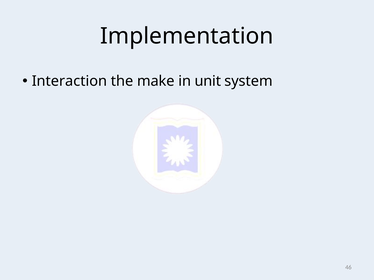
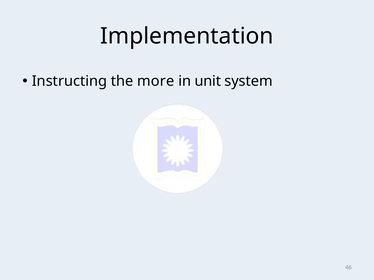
Interaction: Interaction -> Instructing (69, 81)
make: make -> more (156, 81)
